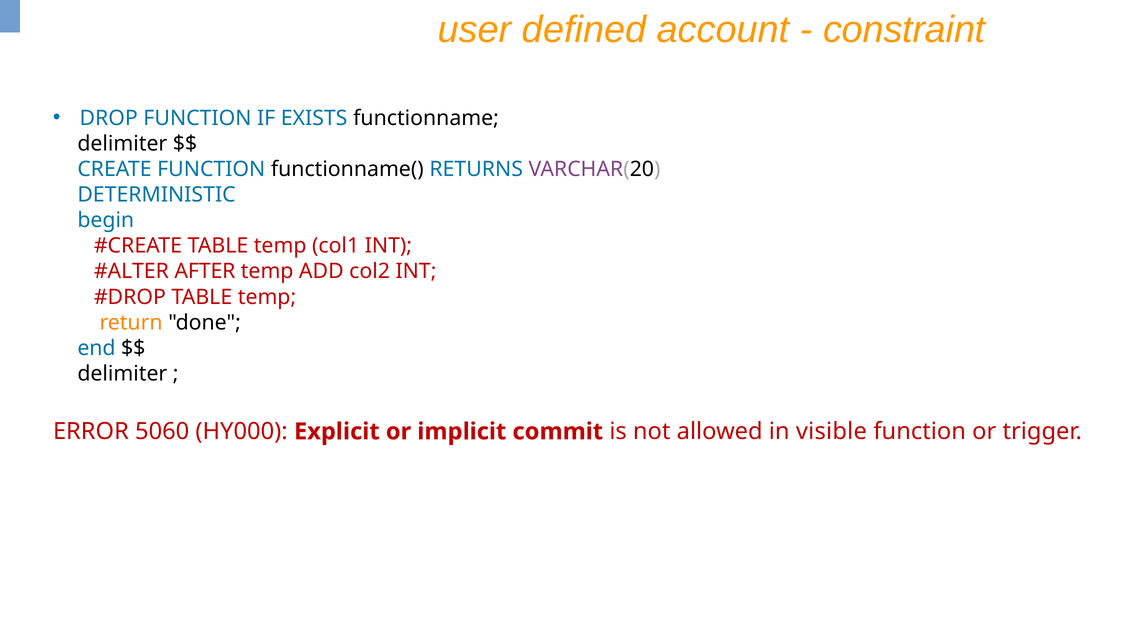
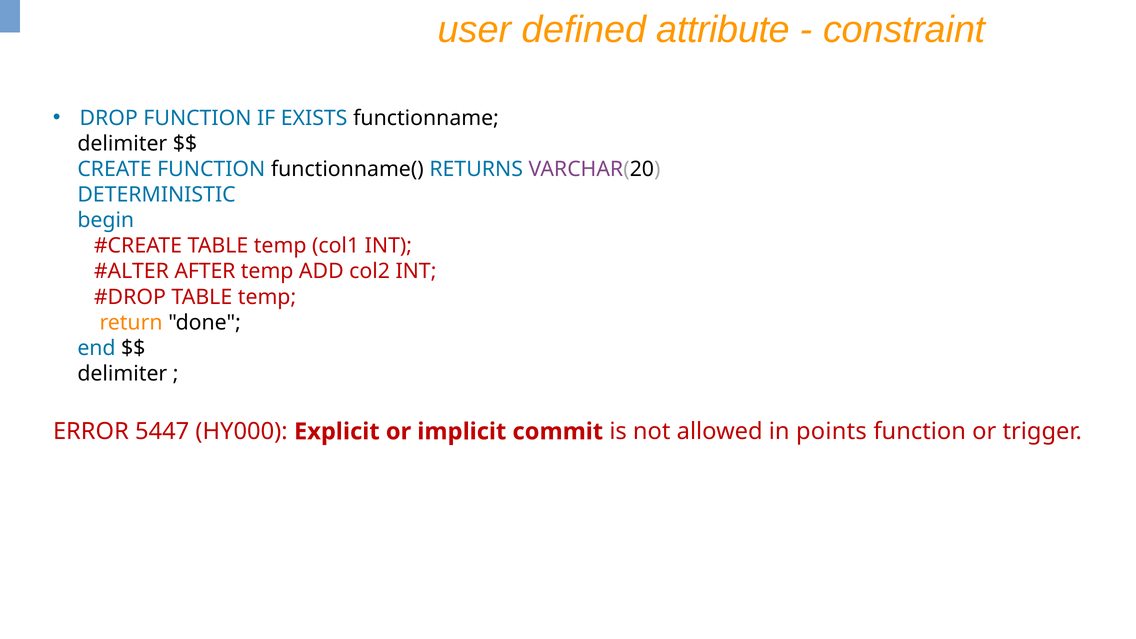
account: account -> attribute (723, 30)
5060: 5060 -> 5447 (162, 432)
visible: visible -> points (831, 432)
